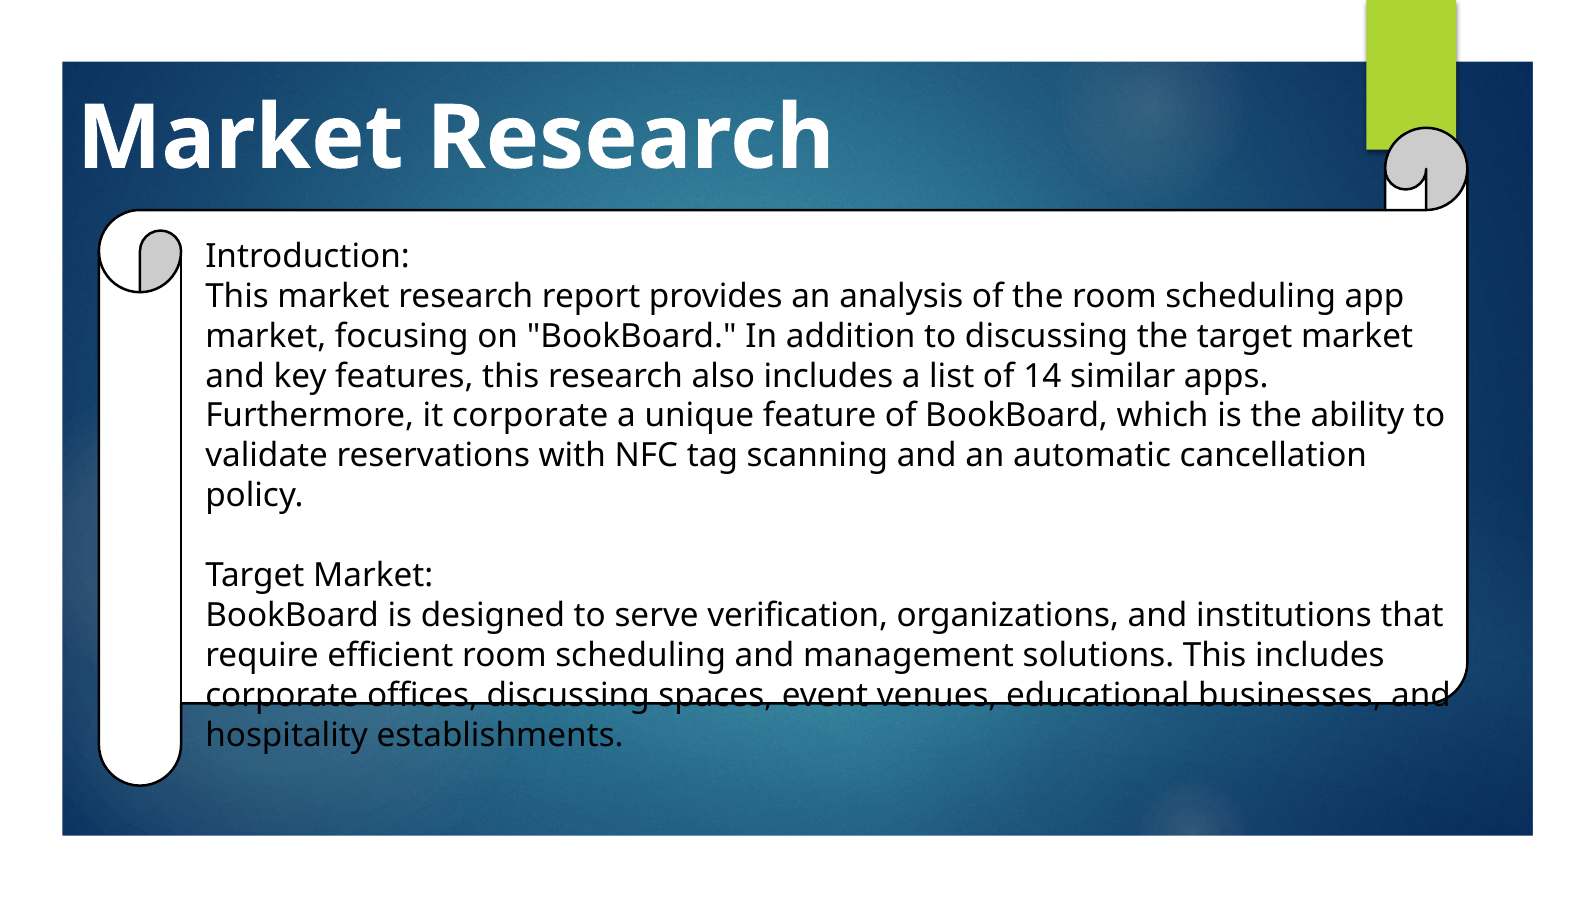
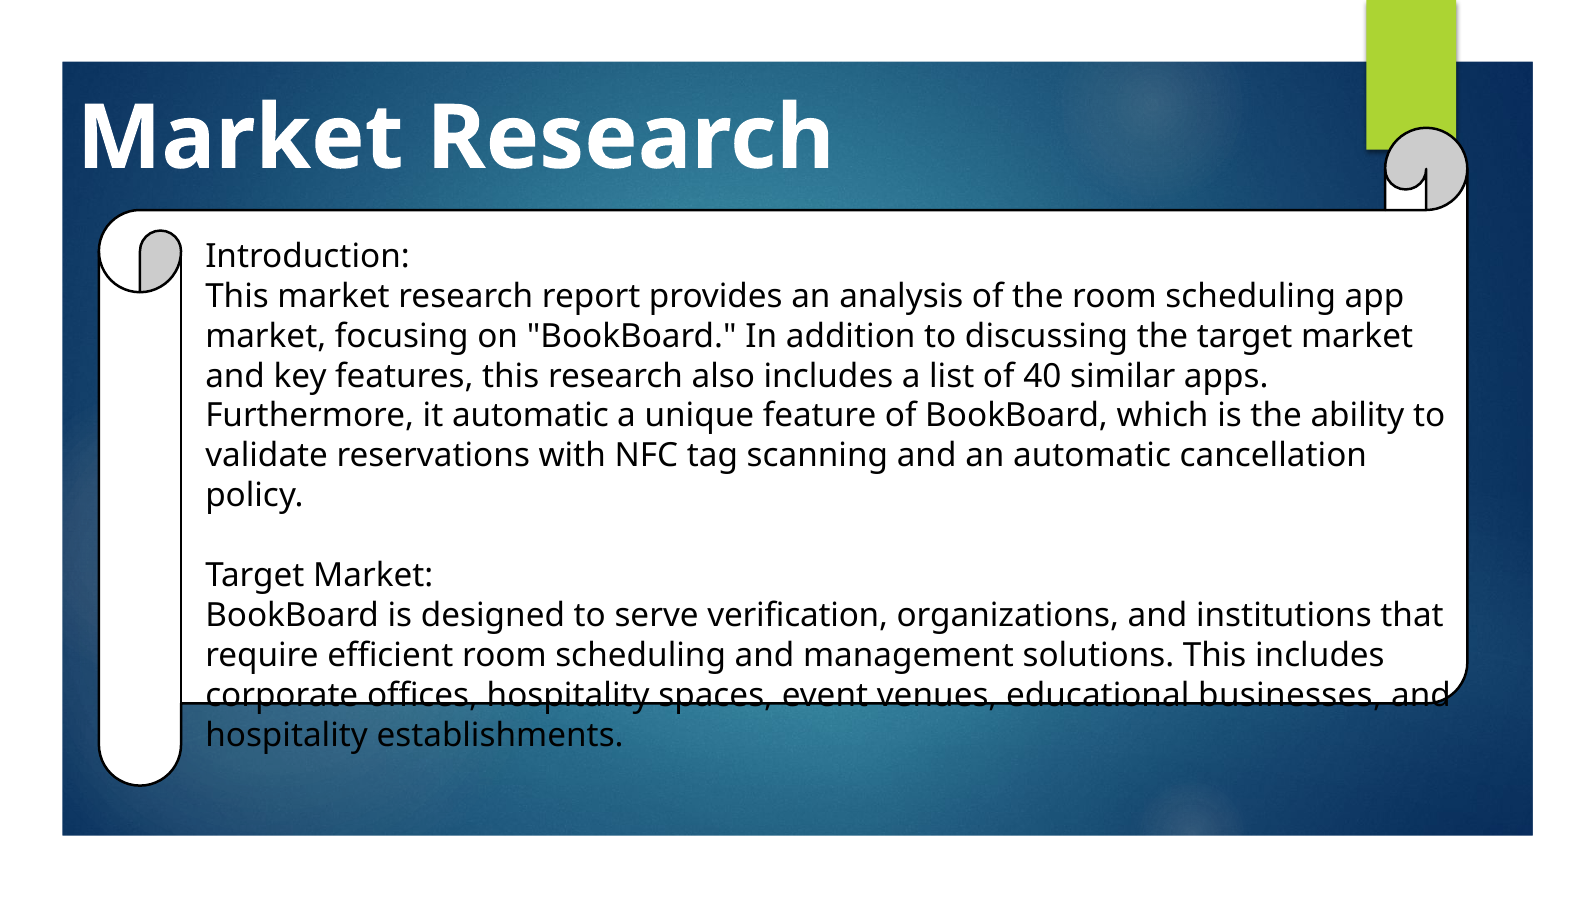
14: 14 -> 40 (1042, 376)
it corporate: corporate -> automatic (530, 416)
offices discussing: discussing -> hospitality (568, 695)
